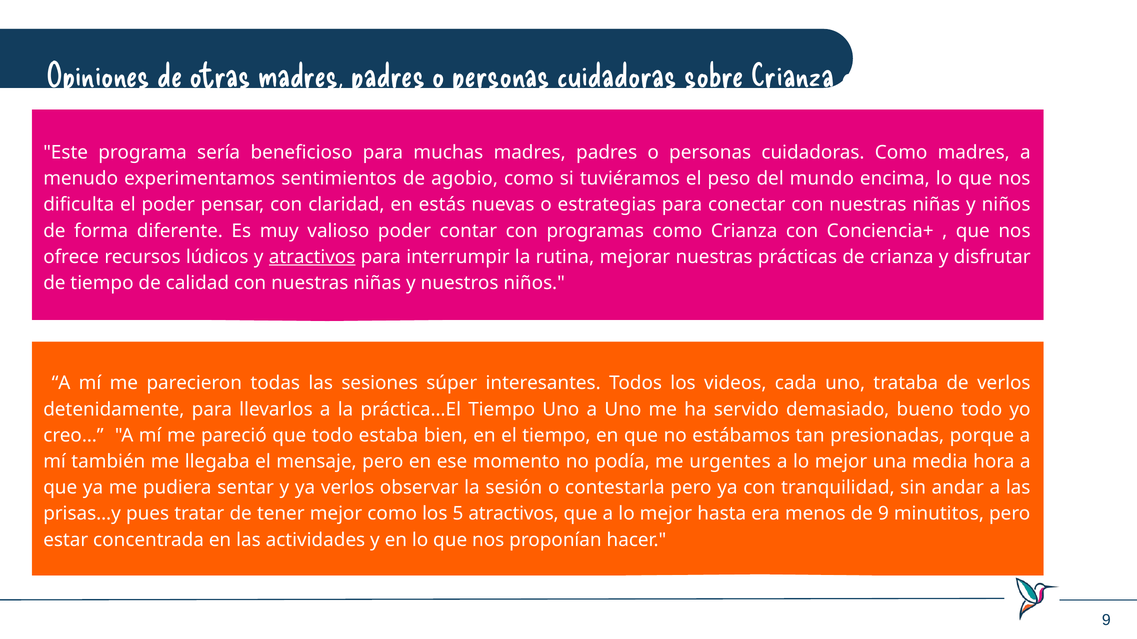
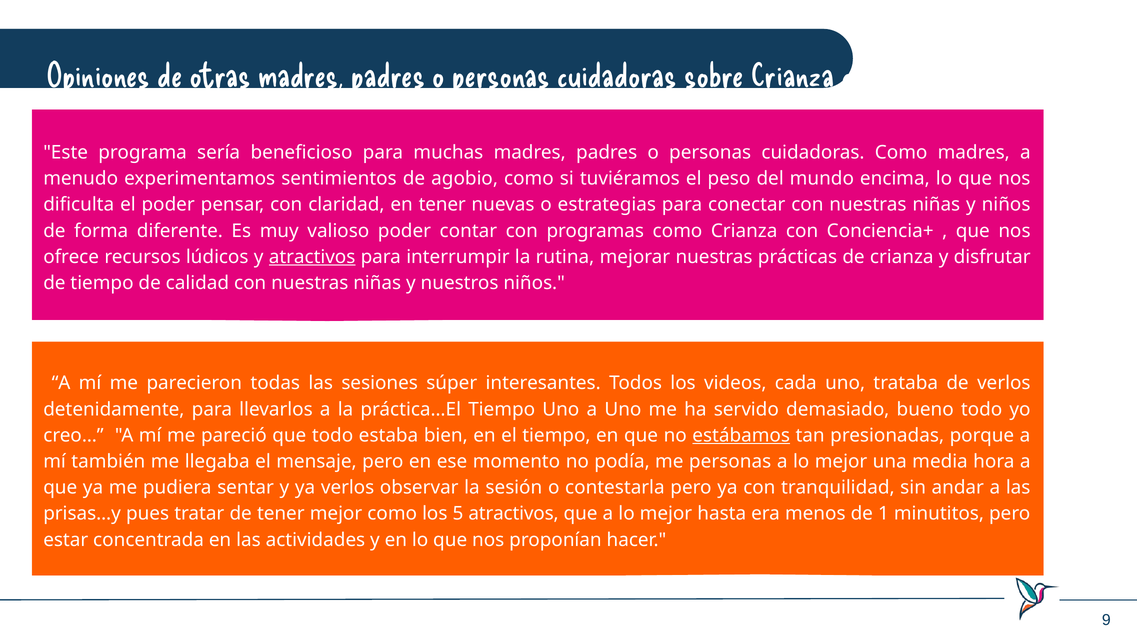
en estás: estás -> tener (442, 205)
estábamos underline: none -> present (741, 436)
me urgentes: urgentes -> personas (730, 462)
de 9: 9 -> 1 (884, 514)
